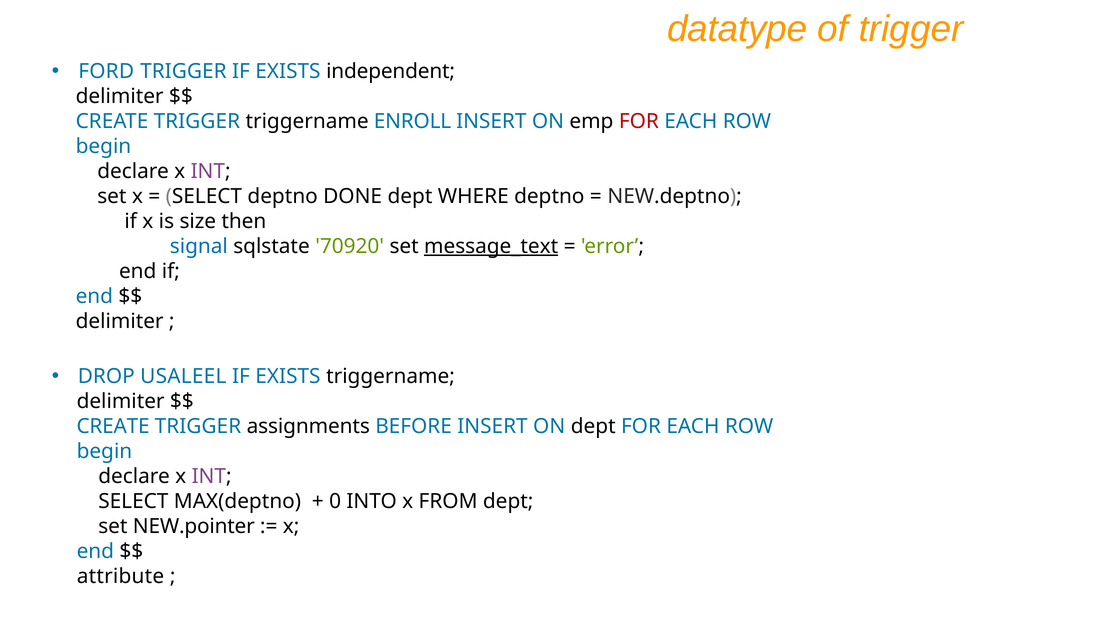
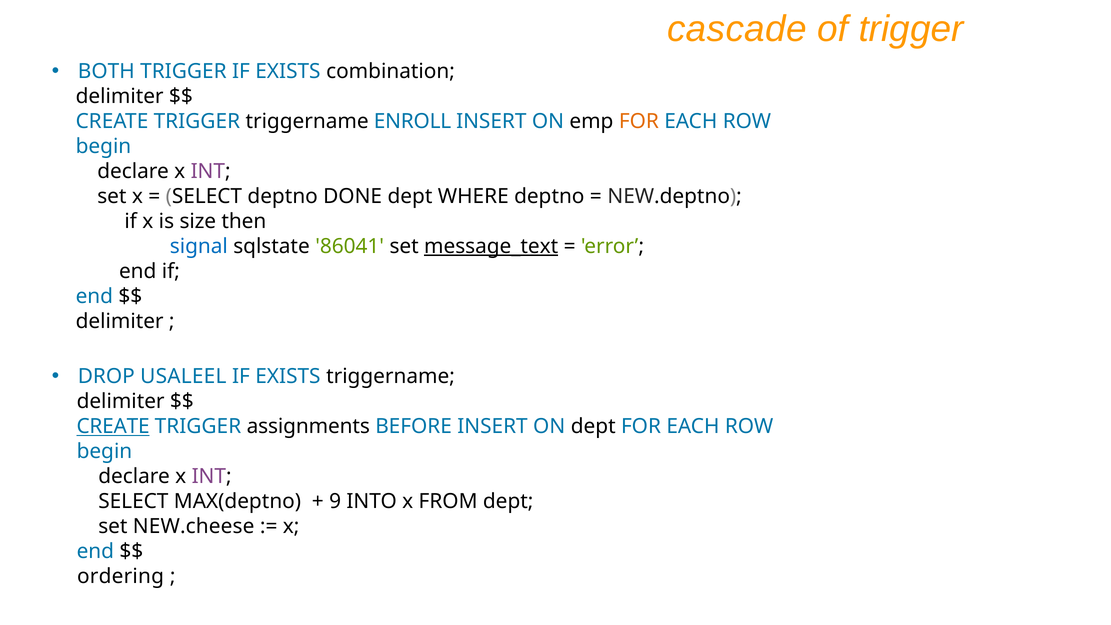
datatype: datatype -> cascade (737, 29)
FORD: FORD -> BOTH (106, 71)
independent: independent -> combination (391, 71)
FOR colour: red -> orange (639, 121)
70920: 70920 -> 86041 (350, 246)
CREATE underline: none -> present (113, 426)
0: 0 -> 9 (335, 501)
NEW.pointer: NEW.pointer -> NEW.cheese (194, 526)
attribute: attribute -> ordering (120, 576)
